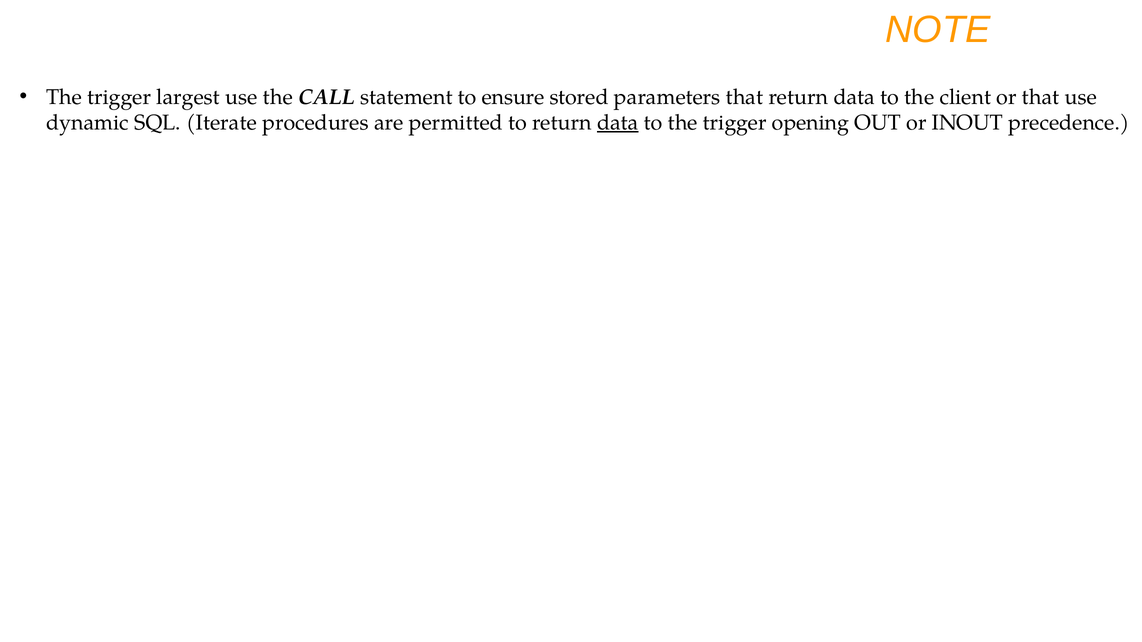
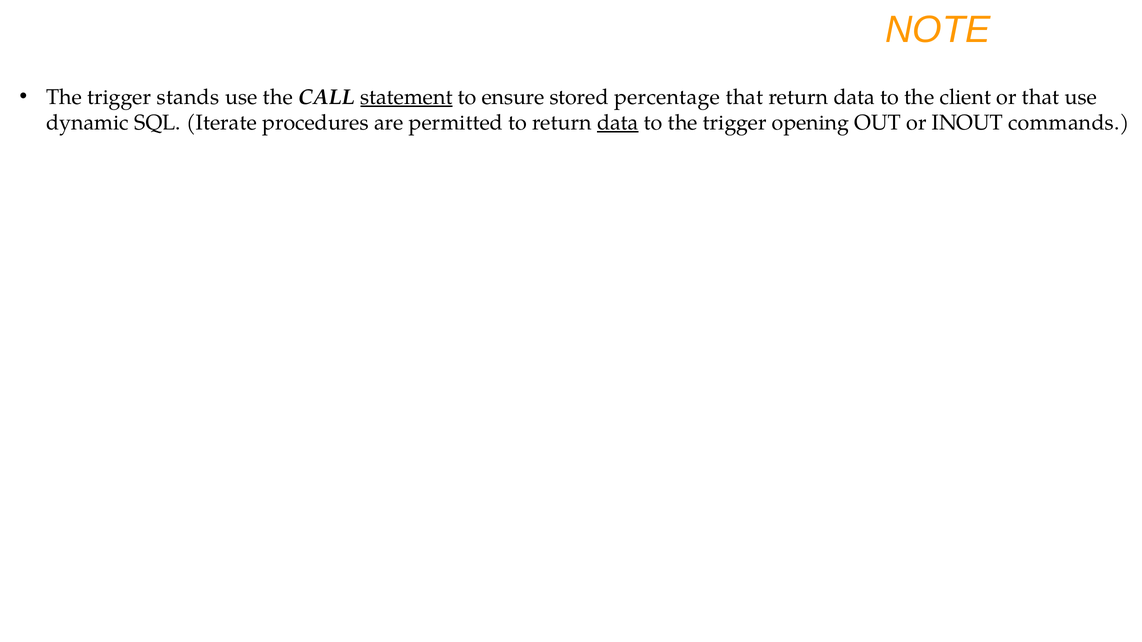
largest: largest -> stands (188, 97)
statement underline: none -> present (406, 97)
parameters: parameters -> percentage (667, 97)
precedence: precedence -> commands (1069, 123)
